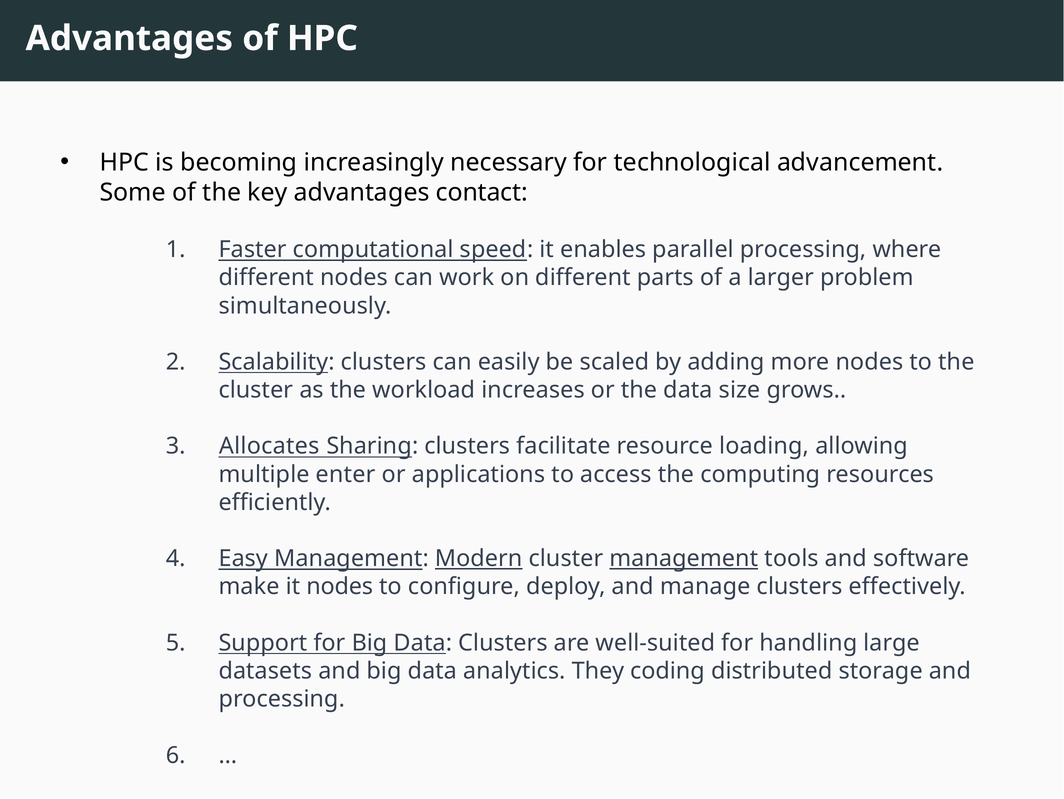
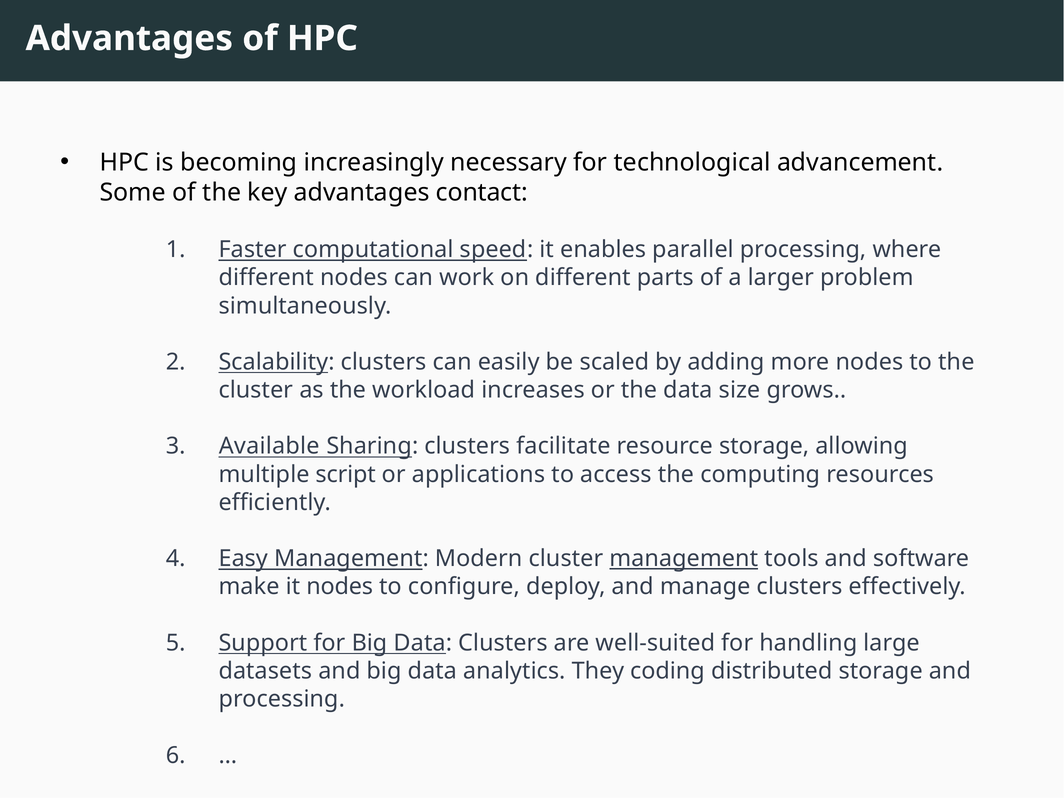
Allocates: Allocates -> Available (269, 446)
resource loading: loading -> storage (764, 446)
enter: enter -> script (346, 474)
Modern underline: present -> none (479, 558)
